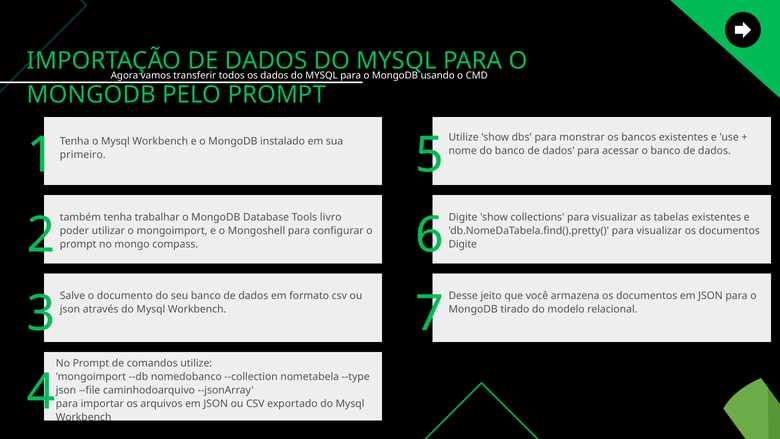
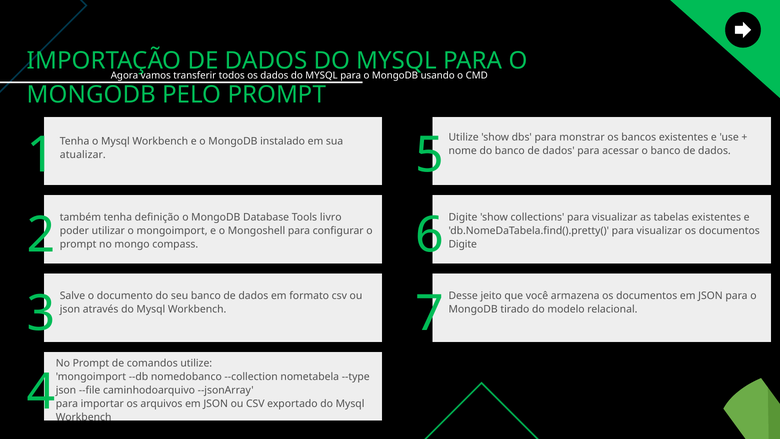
primeiro: primeiro -> atualizar (83, 155)
trabalhar: trabalhar -> definição (157, 217)
